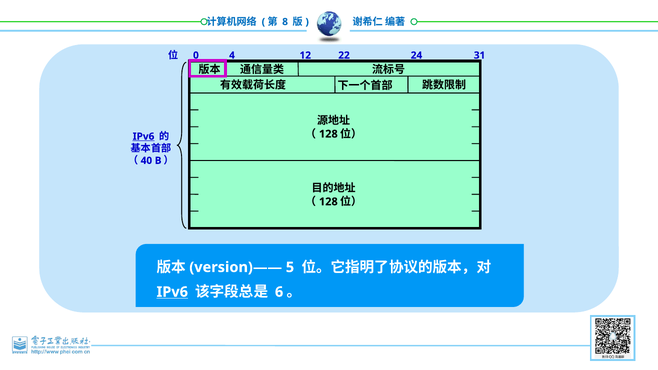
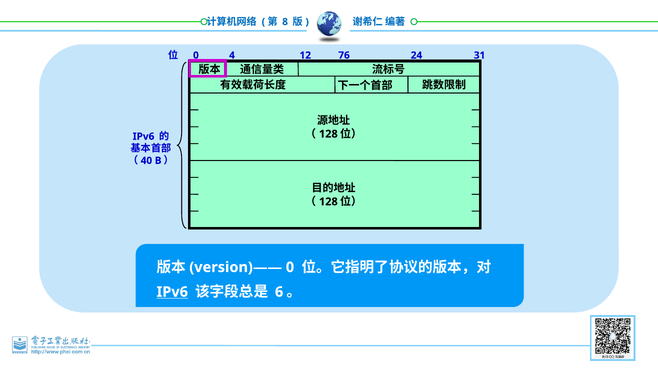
22: 22 -> 76 (344, 55)
IPv6 underline: present -> none (144, 136)
5: 5 -> 0 (290, 267)
